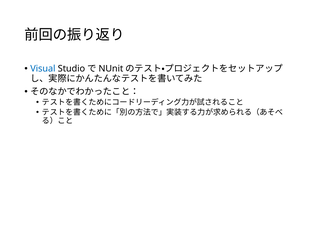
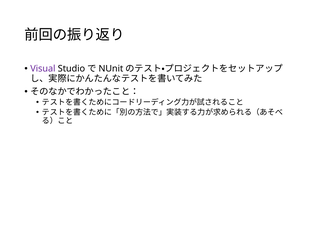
Visual colour: blue -> purple (43, 68)
